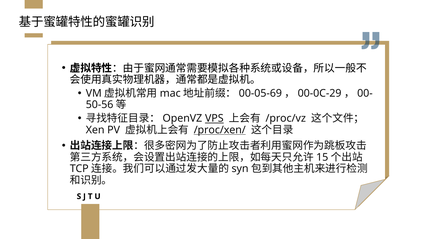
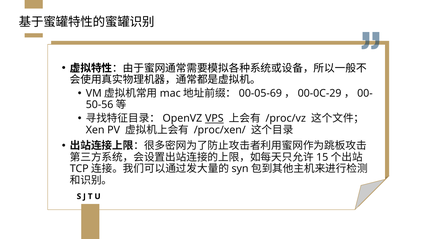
/proc/xen/ underline: present -> none (220, 130)
